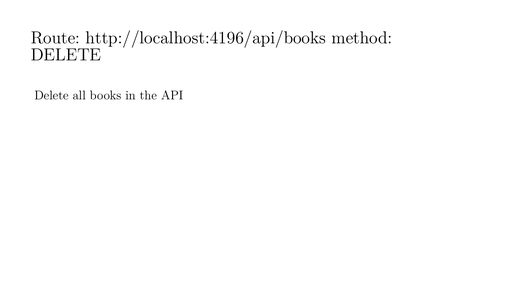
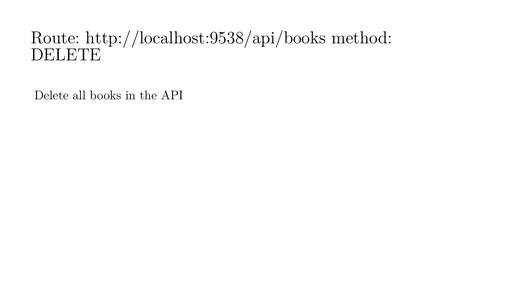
http://localhost:4196/api/books: http://localhost:4196/api/books -> http://localhost:9538/api/books (206, 38)
